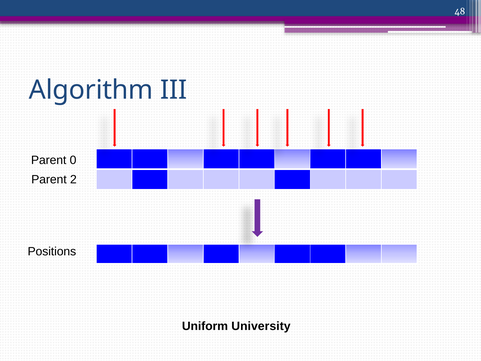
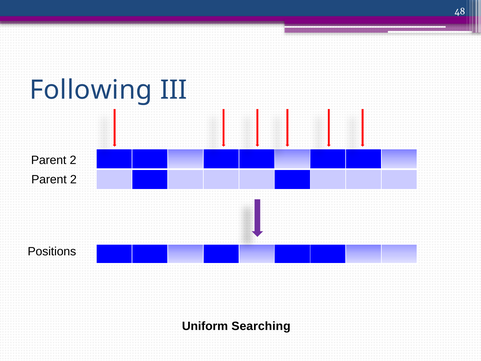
Algorithm: Algorithm -> Following (91, 90)
0: 0 -> 2 (73, 160)
University: University -> Searching (261, 326)
